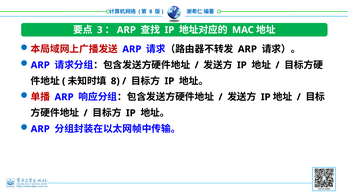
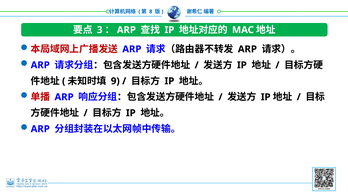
8: 8 -> 9 (115, 81)
